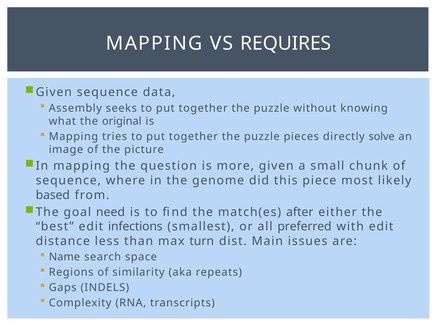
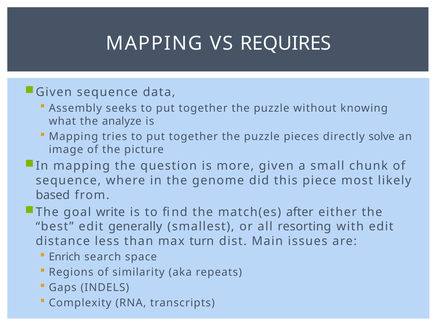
original: original -> analyze (122, 122)
need: need -> write (111, 213)
infections: infections -> generally (135, 227)
preferred: preferred -> resorting (304, 227)
Name: Name -> Enrich (65, 258)
